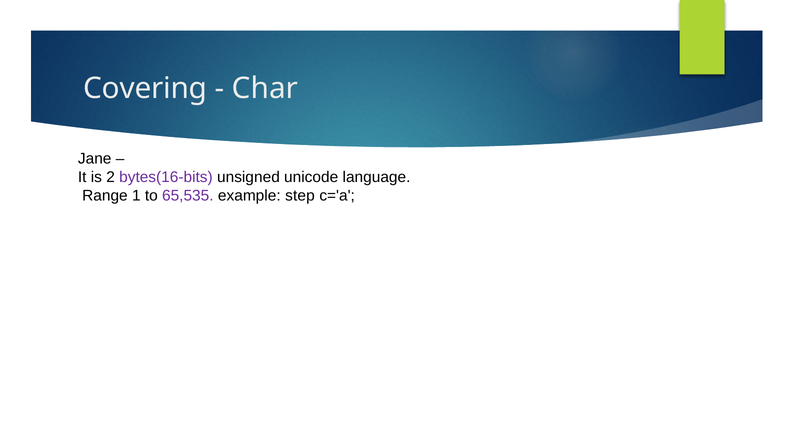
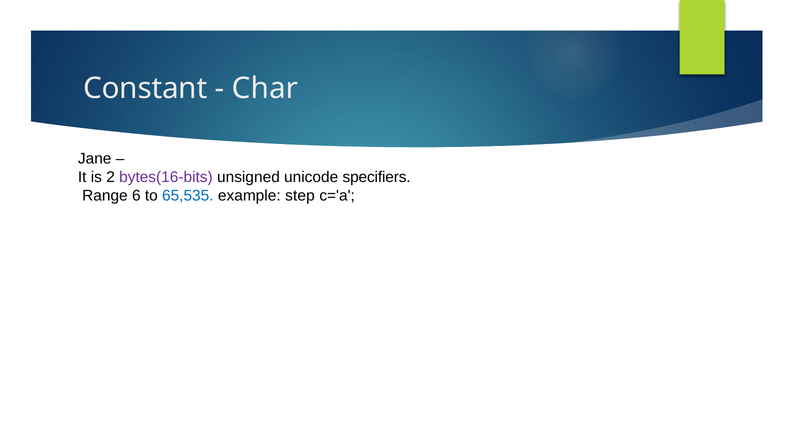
Covering: Covering -> Constant (145, 88)
language: language -> specifiers (377, 177)
1: 1 -> 6 (136, 196)
65,535 colour: purple -> blue (188, 196)
